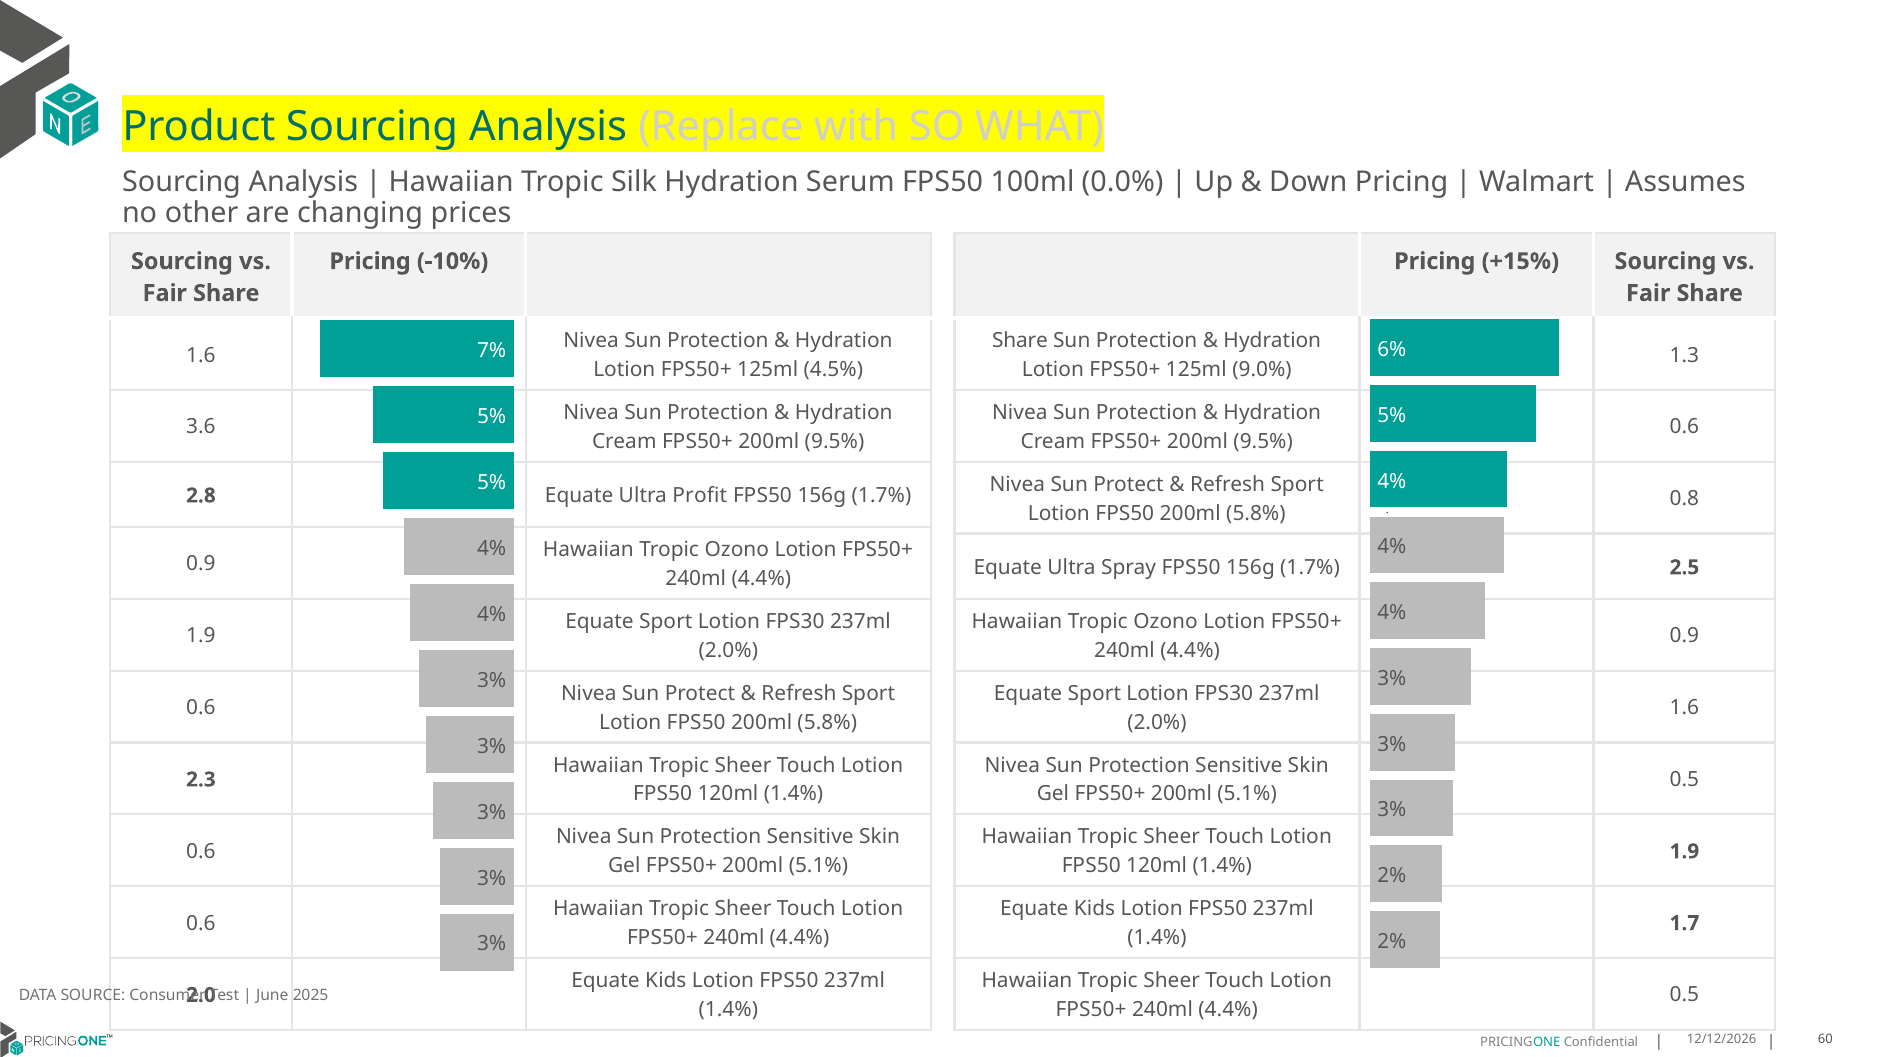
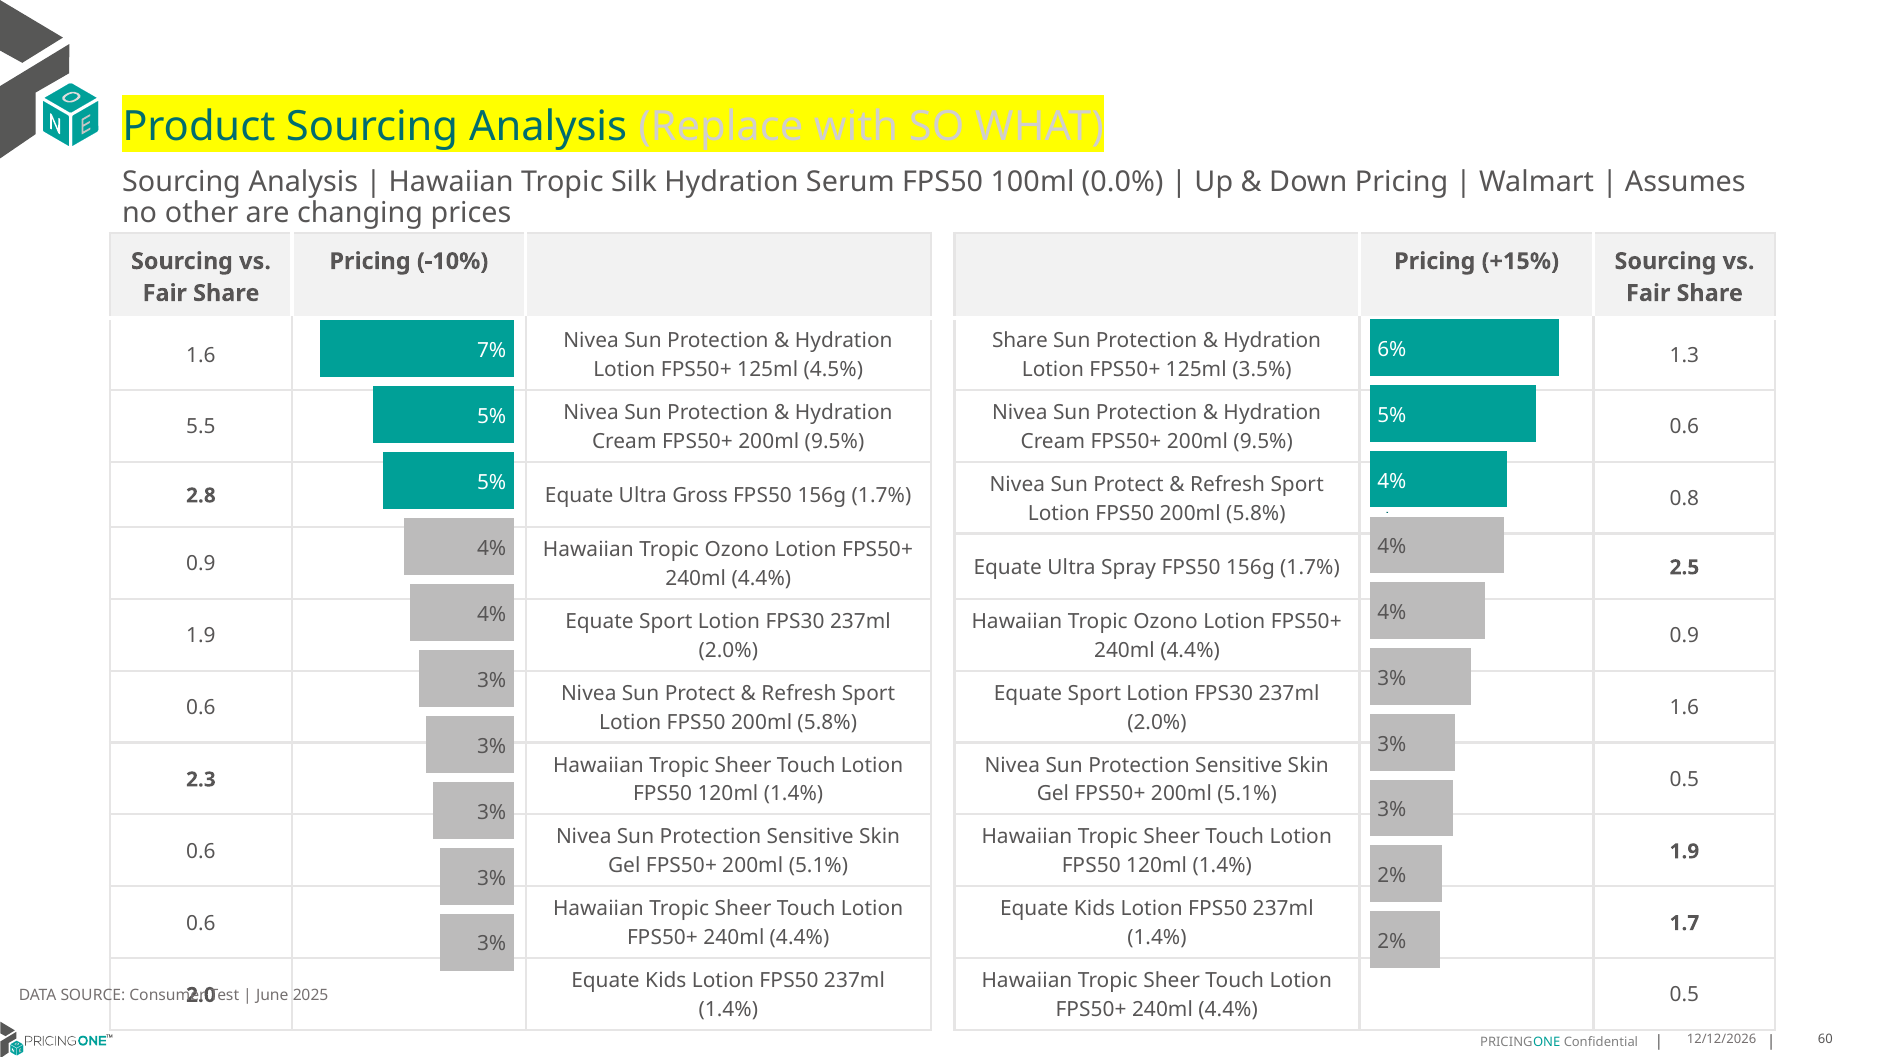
9.0%: 9.0% -> 3.5% (1262, 370)
3.6: 3.6 -> 5.5 (201, 427)
Profit: Profit -> Gross (700, 496)
